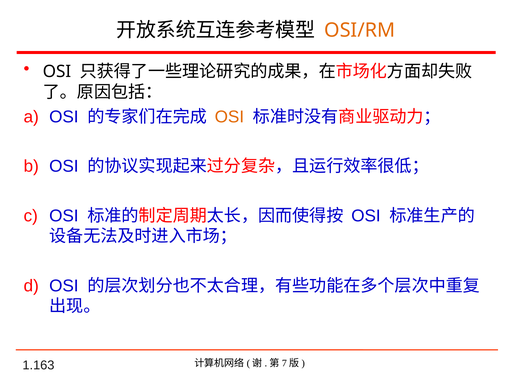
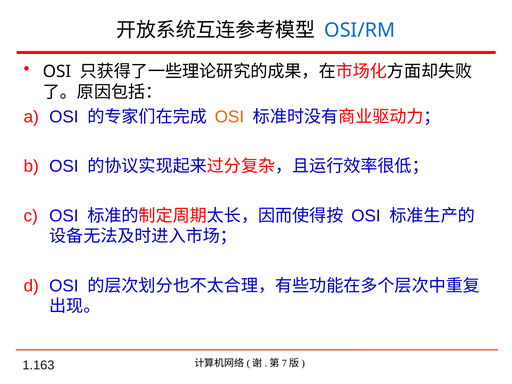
OSI/RM colour: orange -> blue (360, 30)
